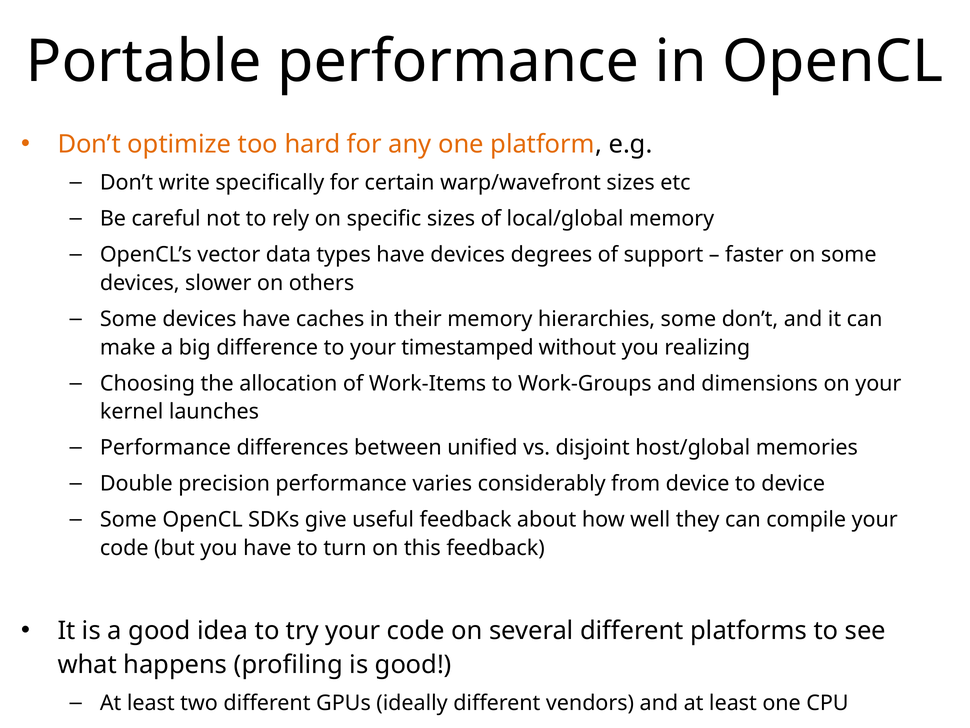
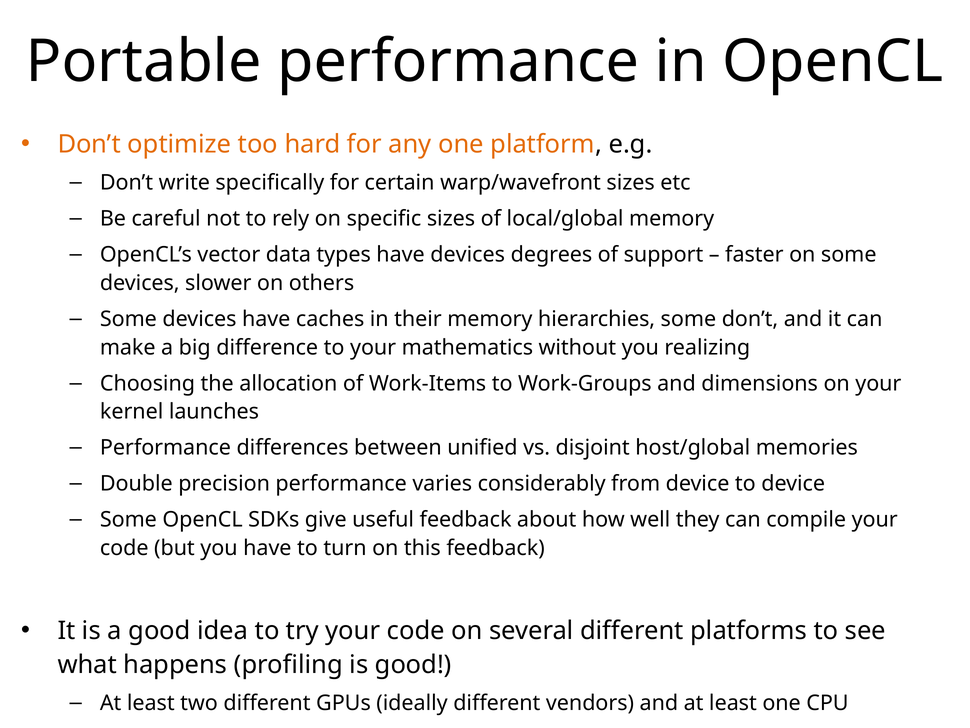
timestamped: timestamped -> mathematics (467, 347)
